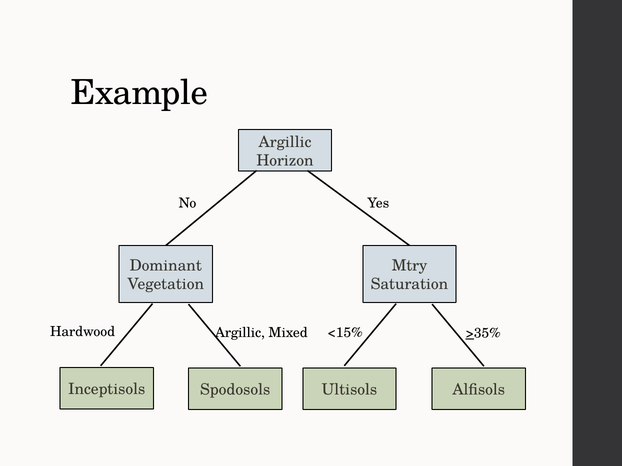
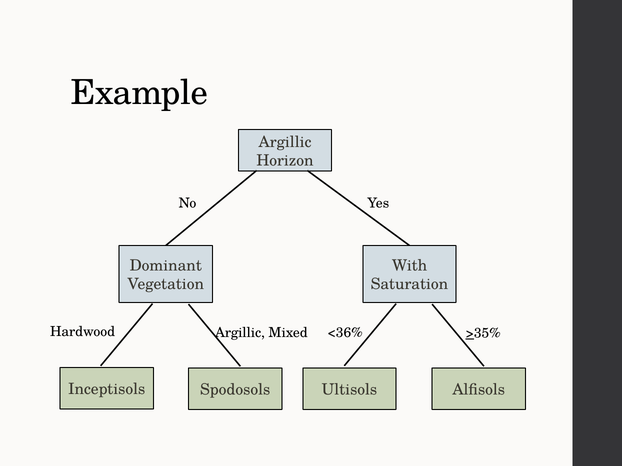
Mtry: Mtry -> With (410, 266)
<15%: <15% -> <36% (345, 333)
